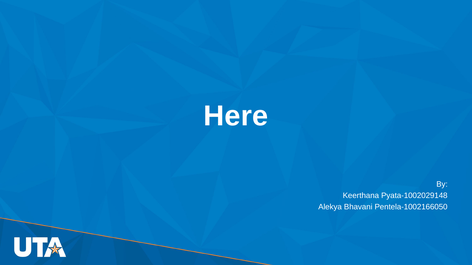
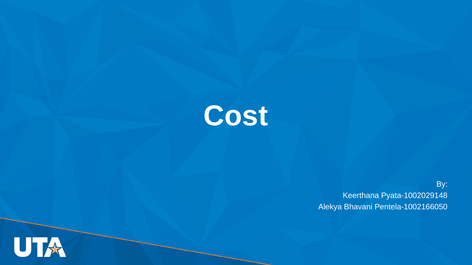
Here: Here -> Cost (236, 116)
